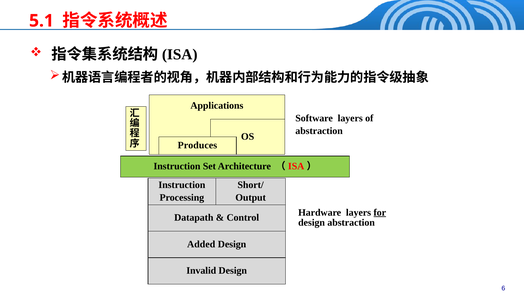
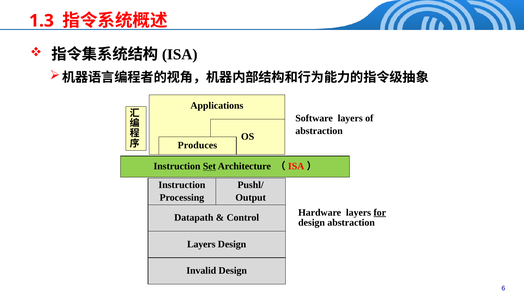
5.1: 5.1 -> 1.3 (41, 21)
Set underline: none -> present (209, 166)
Short/: Short/ -> Pushl/ (251, 185)
Added: Added -> Layers (201, 244)
